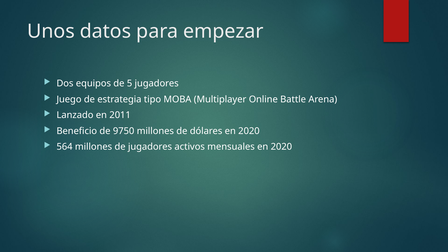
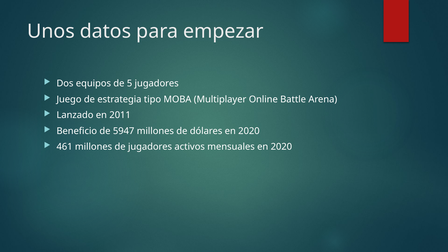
9750: 9750 -> 5947 (124, 131)
564: 564 -> 461 (65, 147)
